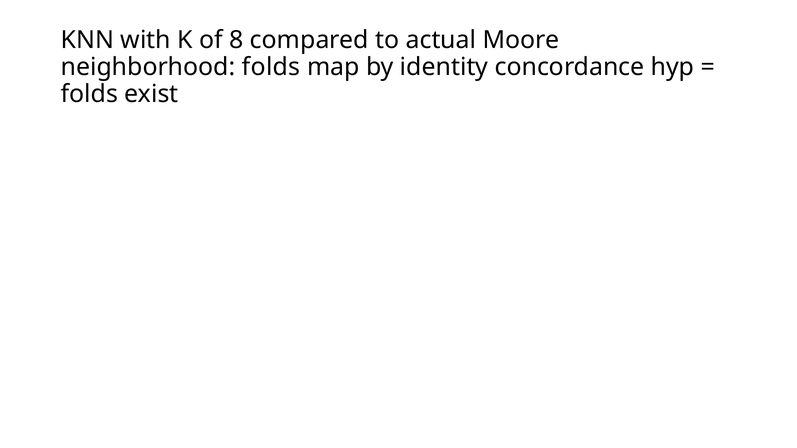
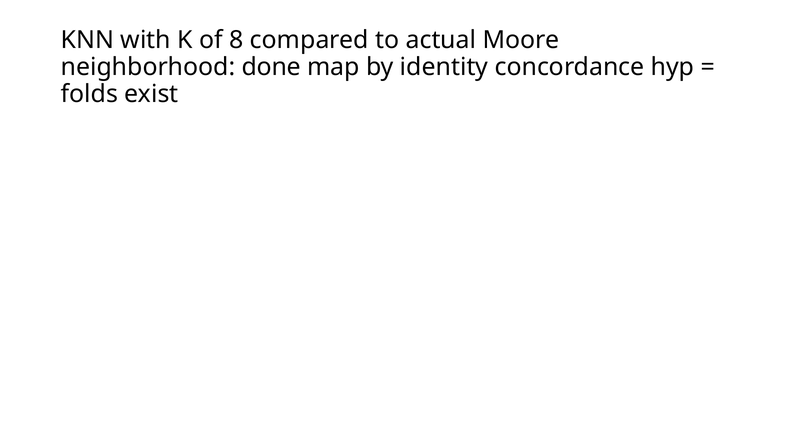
neighborhood folds: folds -> done (271, 67)
